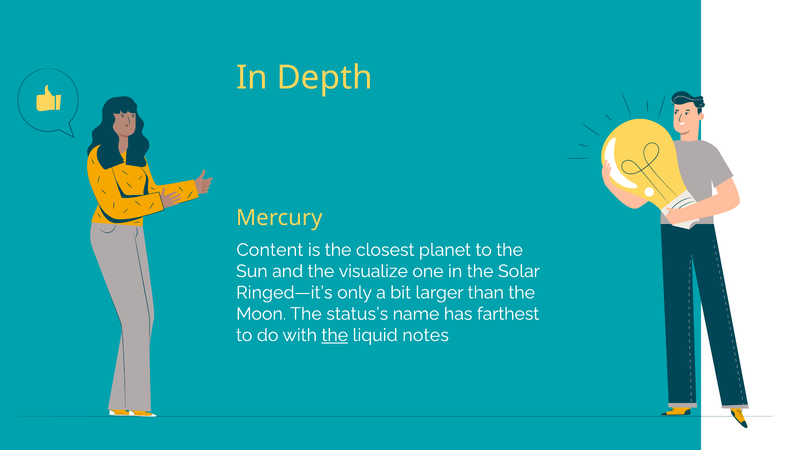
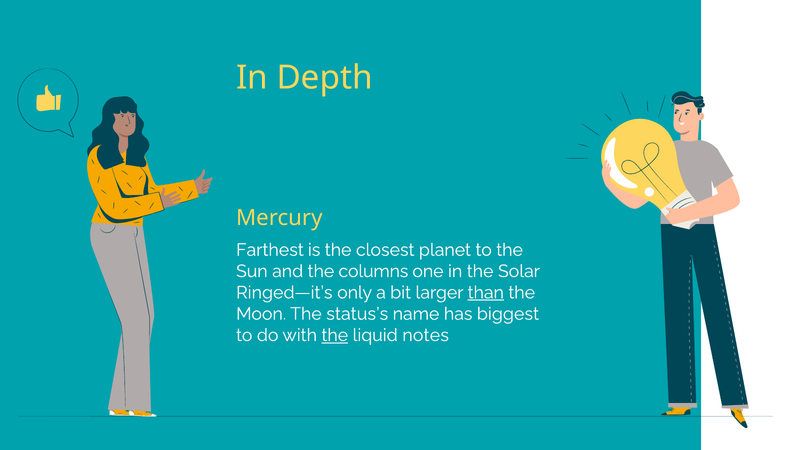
Content: Content -> Farthest (270, 250)
visualize: visualize -> columns (373, 271)
than underline: none -> present (486, 293)
farthest: farthest -> biggest (508, 314)
